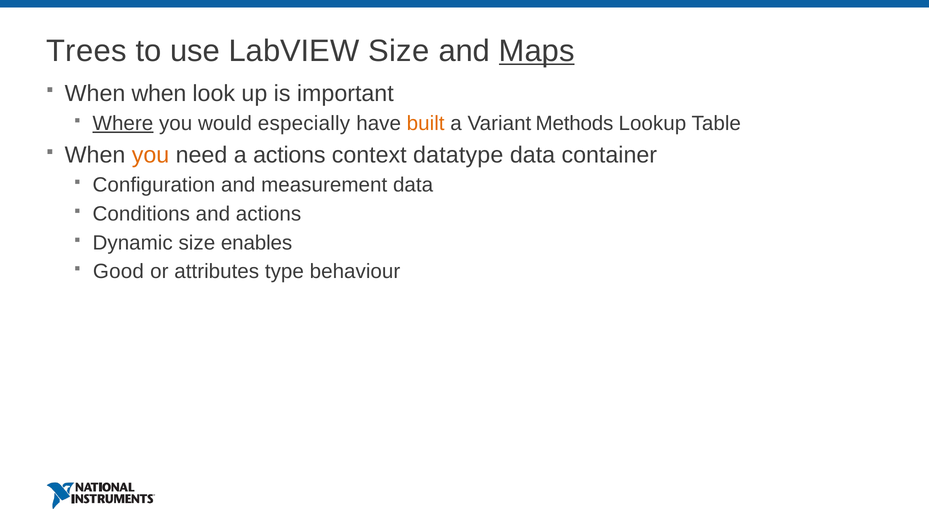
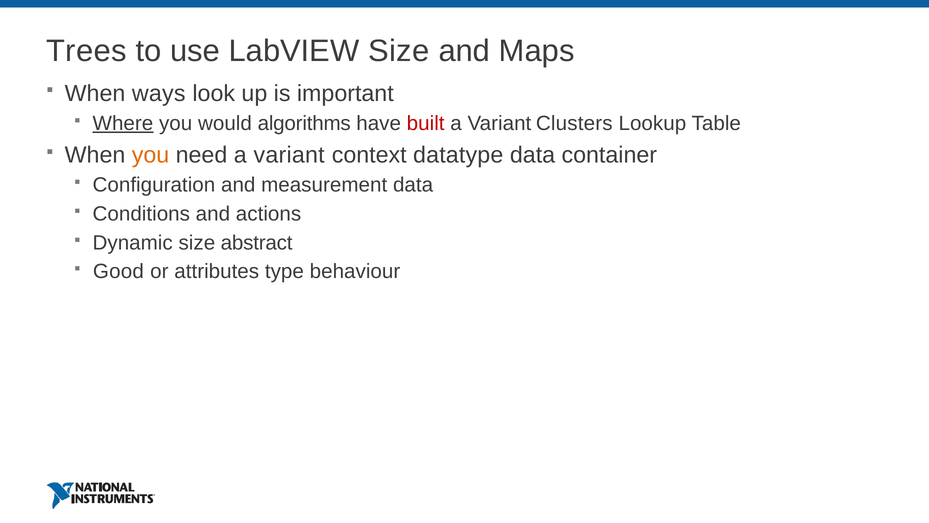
Maps underline: present -> none (537, 51)
When when: when -> ways (159, 93)
especially: especially -> algorithms (304, 123)
built colour: orange -> red (426, 123)
Methods: Methods -> Clusters (574, 123)
need a actions: actions -> variant (289, 155)
enables: enables -> abstract (257, 243)
